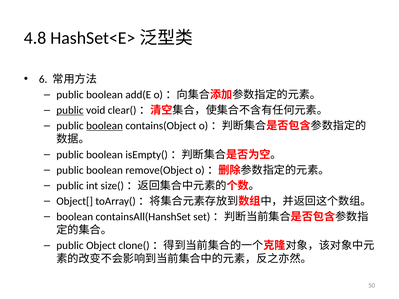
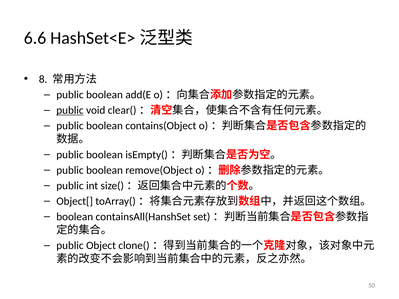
4.8: 4.8 -> 6.6 (35, 38)
6: 6 -> 8 (43, 79)
boolean underline: present -> none (104, 126)
